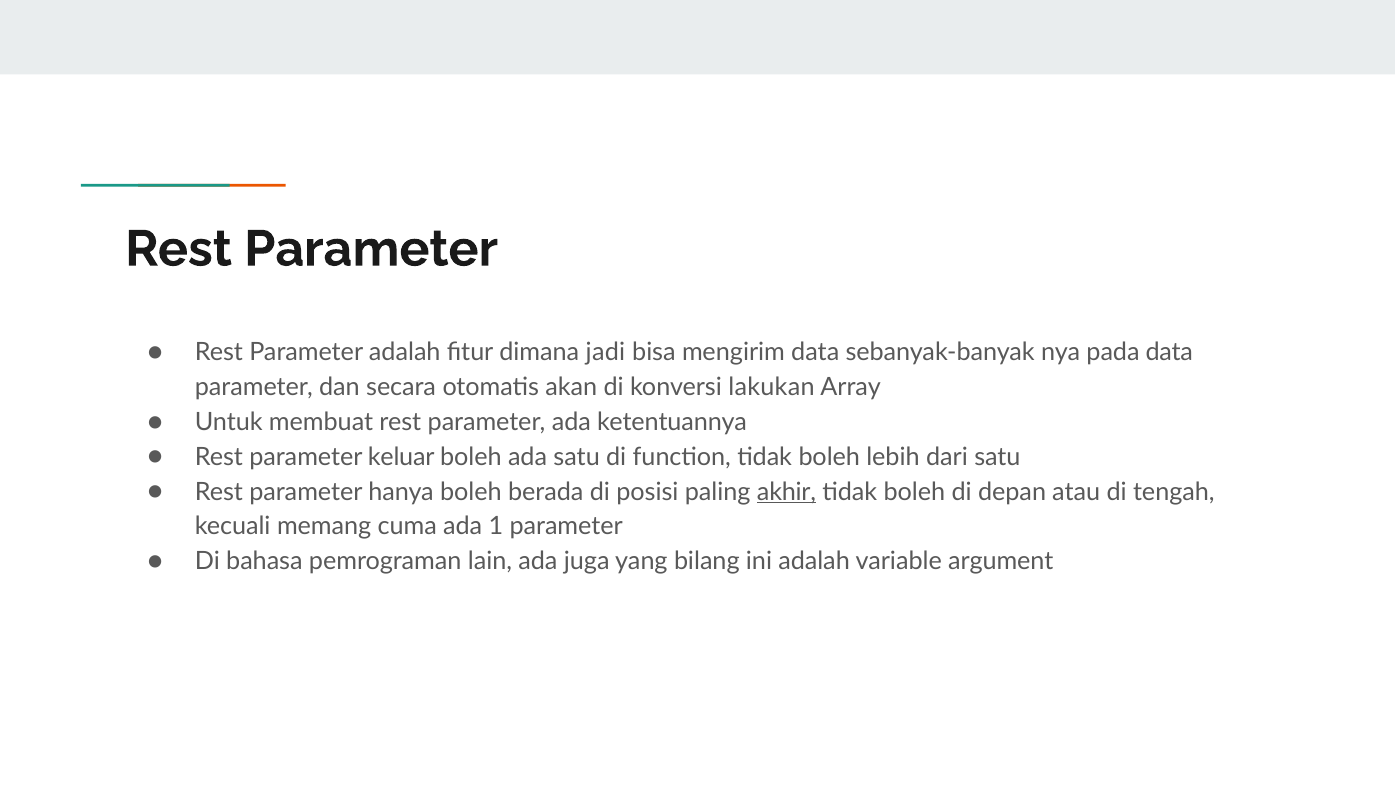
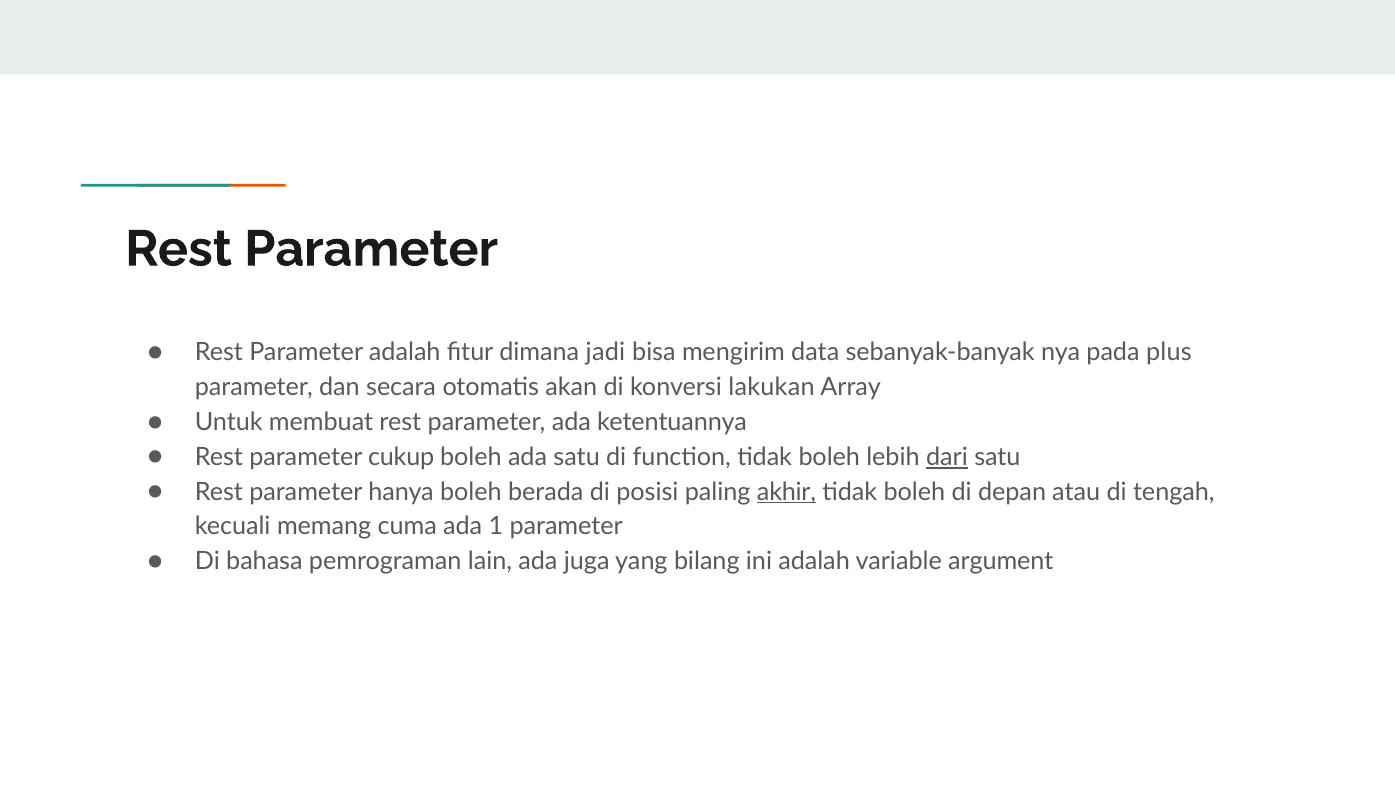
pada data: data -> plus (1169, 353)
keluar: keluar -> cukup (401, 457)
dari underline: none -> present (947, 457)
